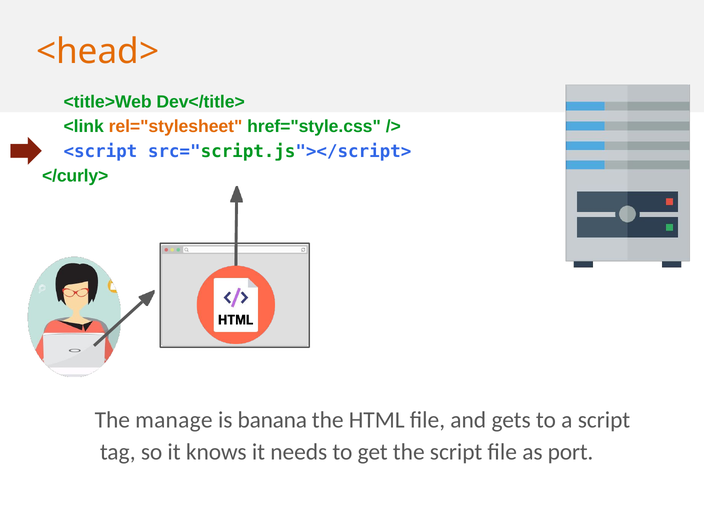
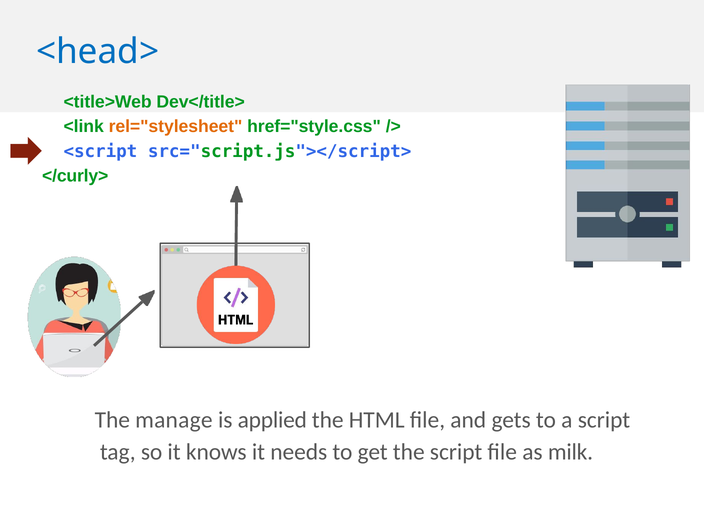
<head> colour: orange -> blue (98, 52)
banana: banana -> applied (272, 420)
port: port -> milk (571, 452)
